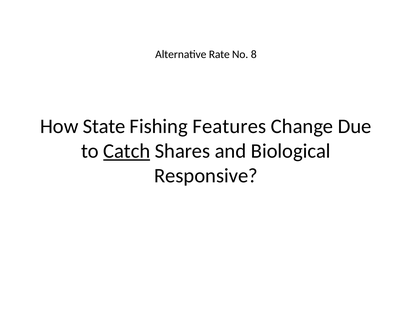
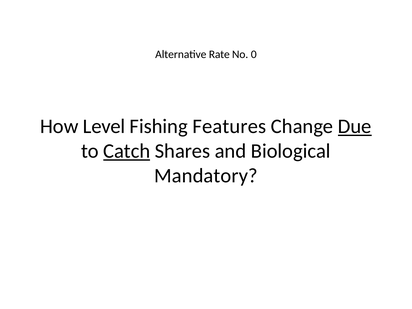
8: 8 -> 0 (254, 54)
State: State -> Level (104, 126)
Due underline: none -> present (355, 126)
Responsive: Responsive -> Mandatory (206, 176)
